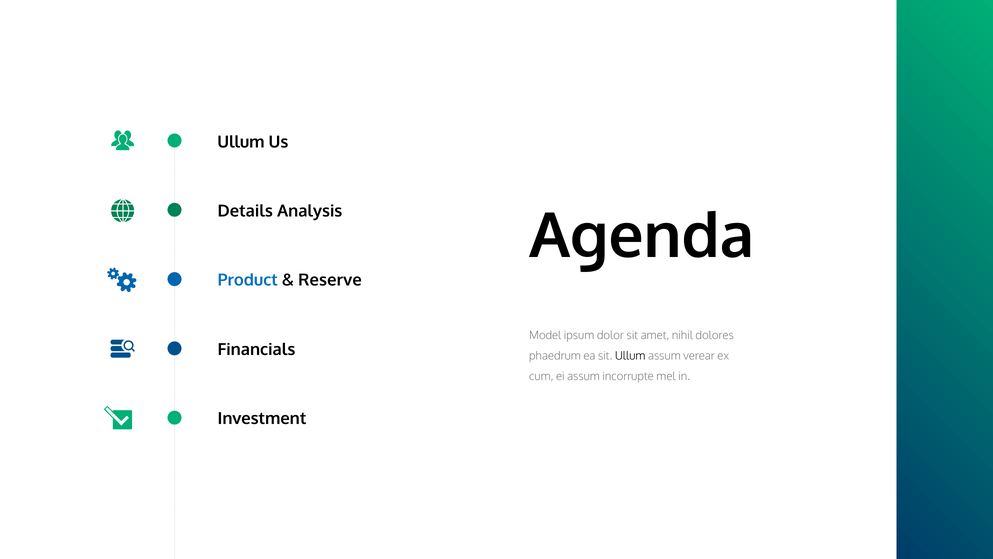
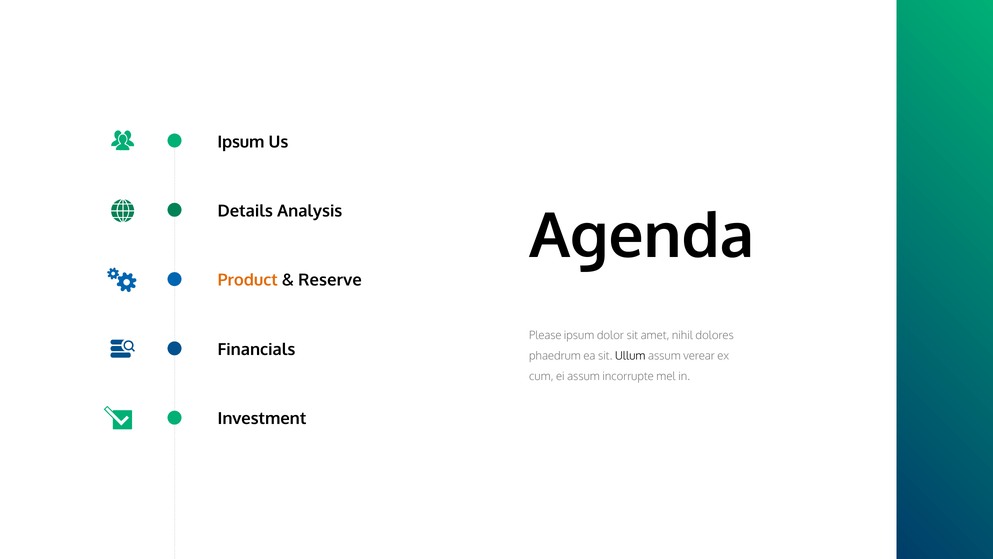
Ullum: Ullum -> Ipsum (241, 142)
Product colour: blue -> orange (248, 280)
Model: Model -> Please (545, 335)
